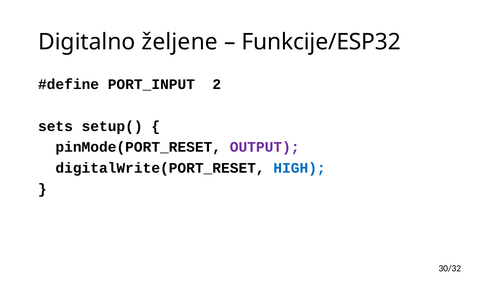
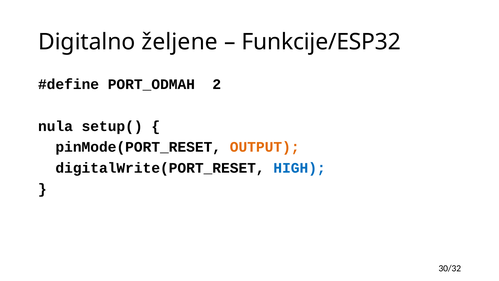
PORT_INPUT: PORT_INPUT -> PORT_ODMAH (151, 84)
sets: sets -> nula (55, 126)
OUTPUT colour: purple -> orange (265, 147)
